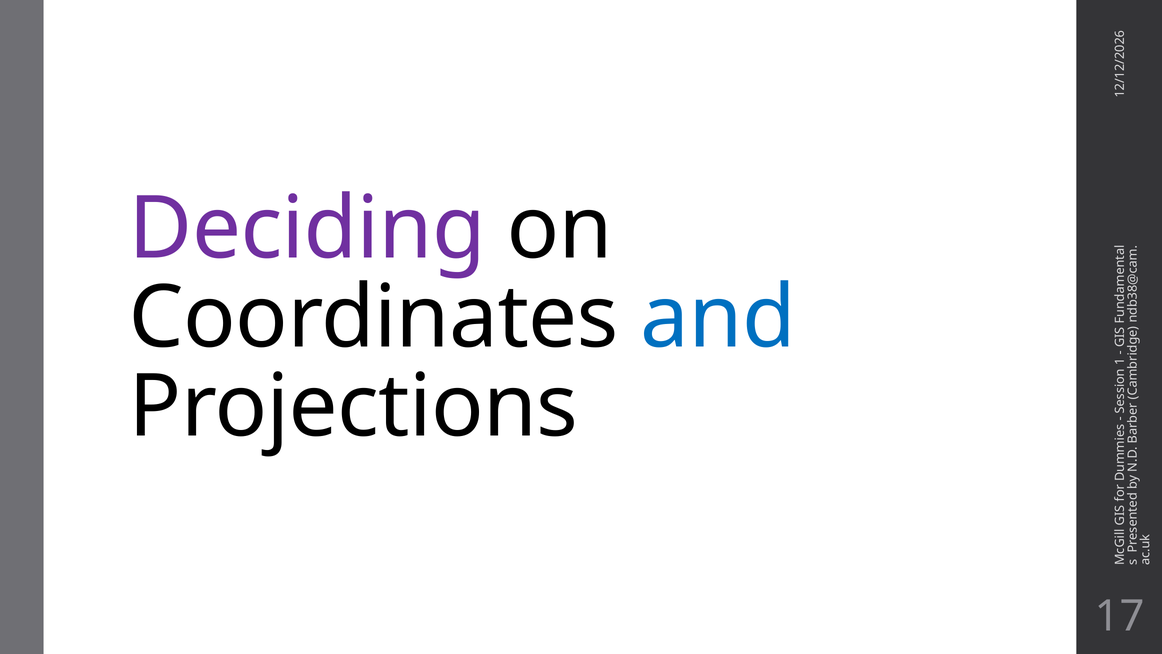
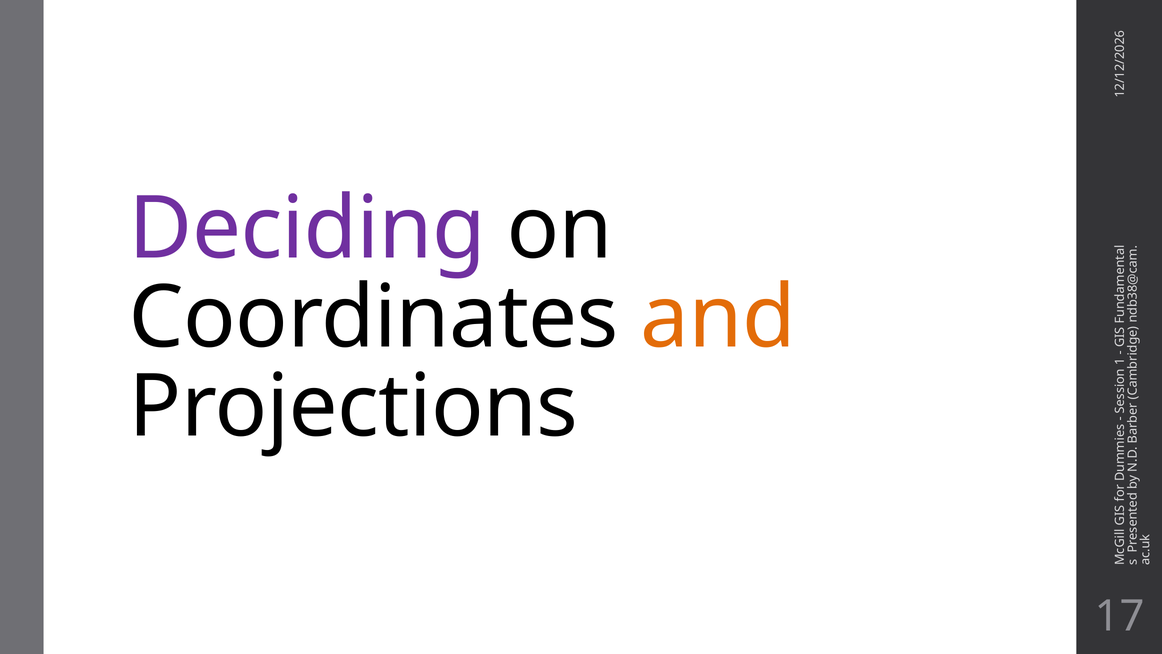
and colour: blue -> orange (718, 318)
